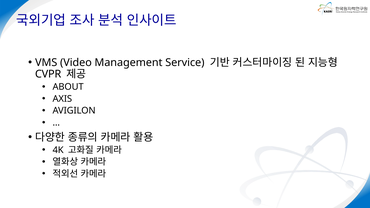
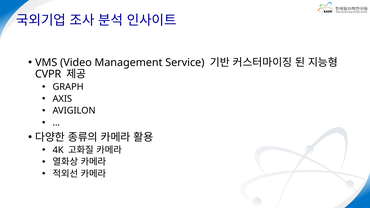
ABOUT: ABOUT -> GRAPH (68, 87)
